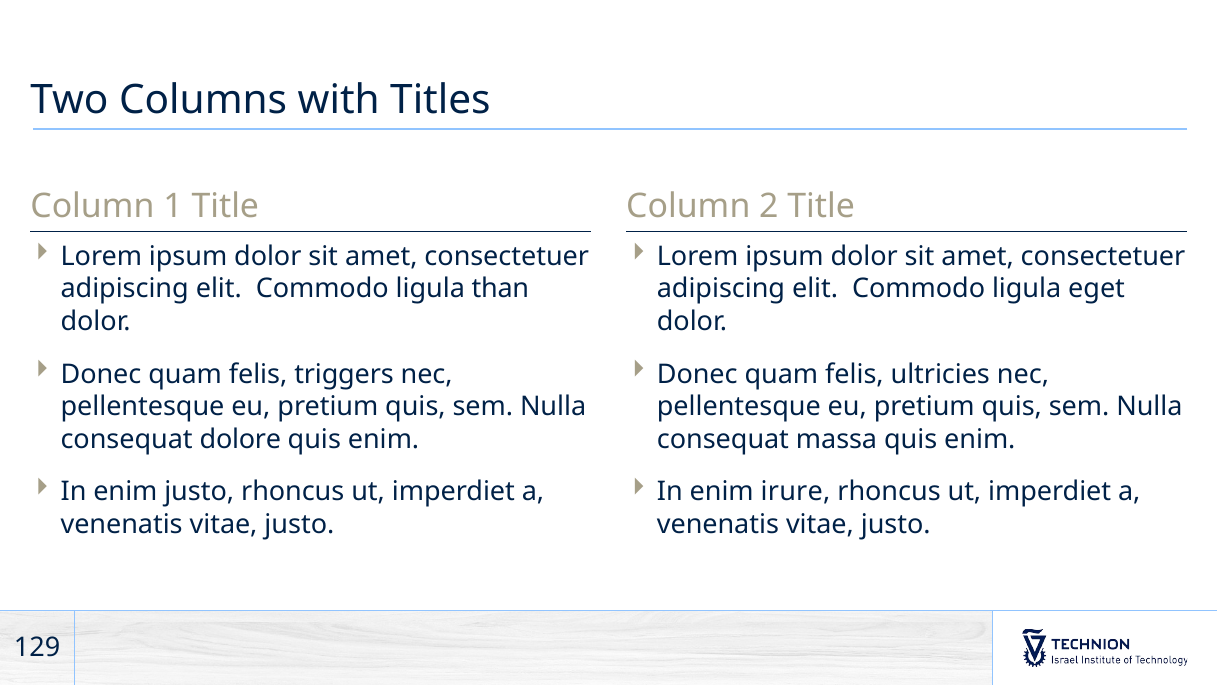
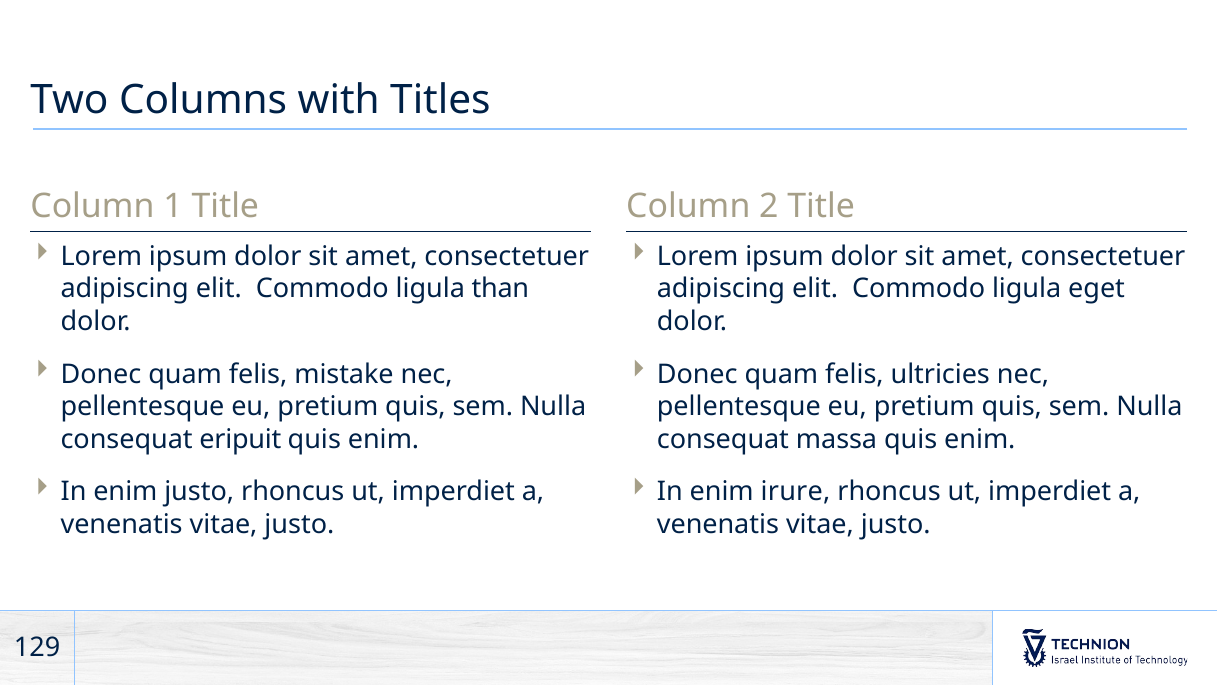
triggers: triggers -> mistake (344, 374)
dolore: dolore -> eripuit (240, 439)
